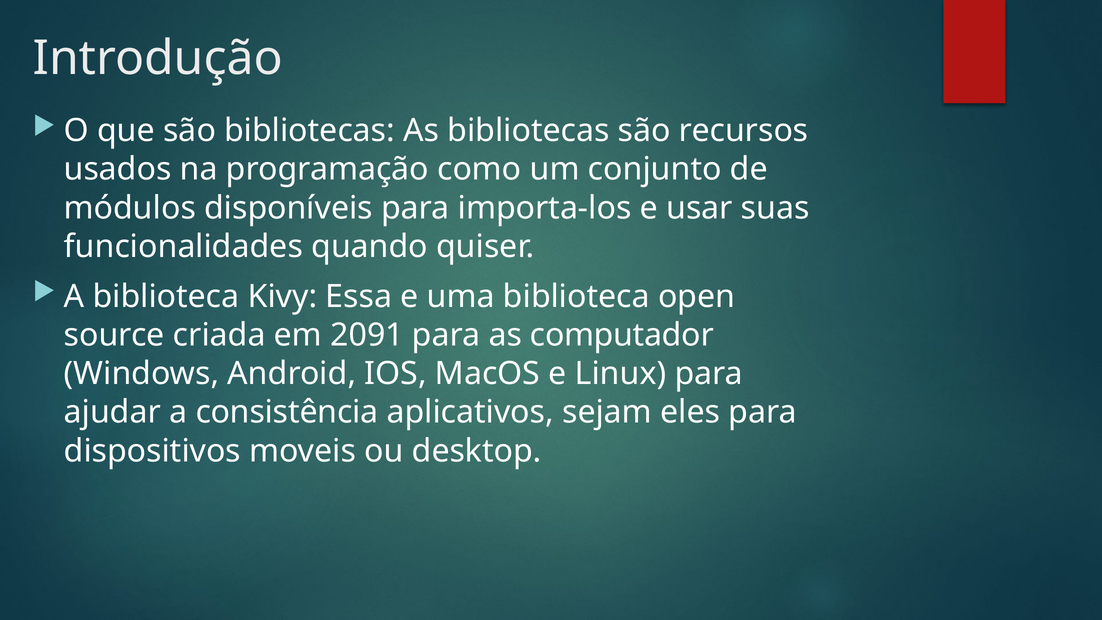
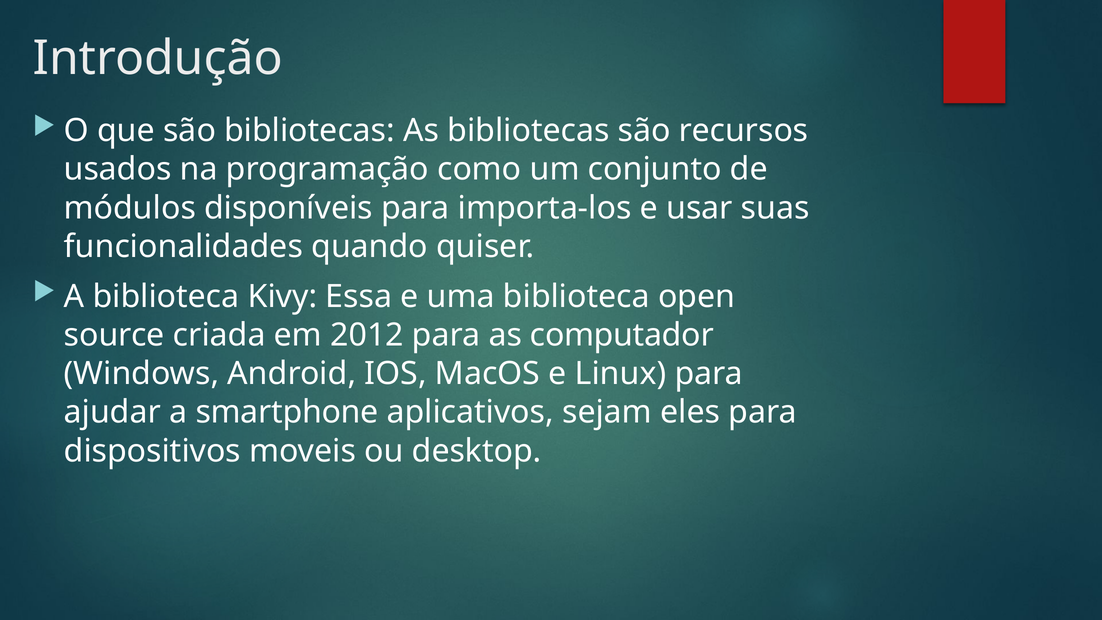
2091: 2091 -> 2012 (367, 335)
consistência: consistência -> smartphone (287, 412)
